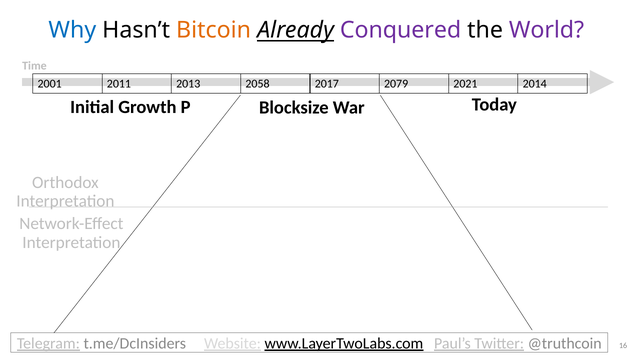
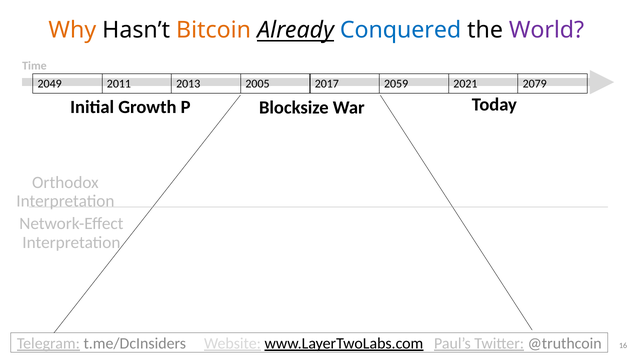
Why colour: blue -> orange (72, 30)
Conquered colour: purple -> blue (401, 30)
2001: 2001 -> 2049 (50, 84)
2058: 2058 -> 2005 (258, 84)
2079: 2079 -> 2059 (396, 84)
2014: 2014 -> 2079 (535, 84)
